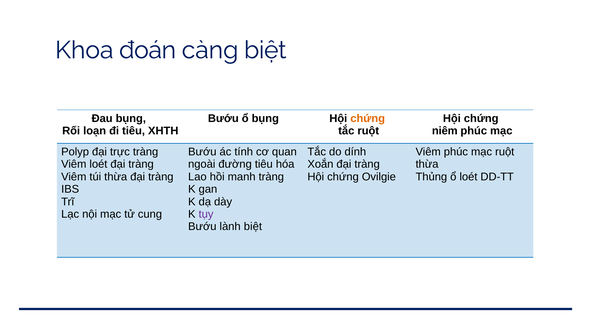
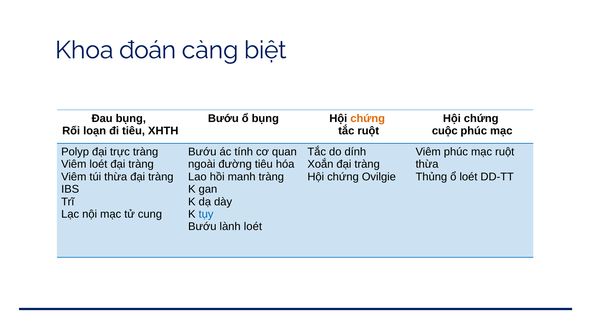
niêm: niêm -> cuộc (445, 131)
tụy colour: purple -> blue (206, 214)
lành biệt: biệt -> loét (253, 227)
